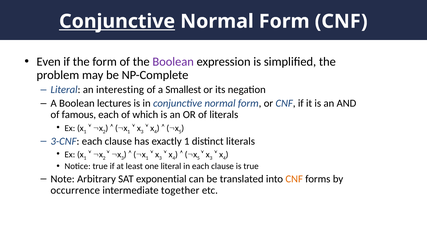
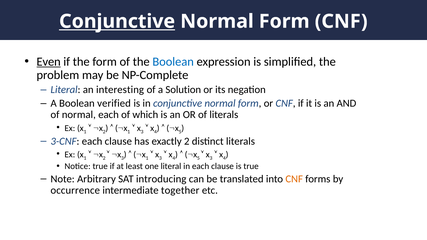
Even underline: none -> present (49, 62)
Boolean colour: purple -> blue (173, 62)
Smallest: Smallest -> Solution (183, 90)
lectures: lectures -> verified (114, 103)
of famous: famous -> normal (79, 115)
exactly 1: 1 -> 2 (187, 141)
exponential: exponential -> introducing (161, 179)
